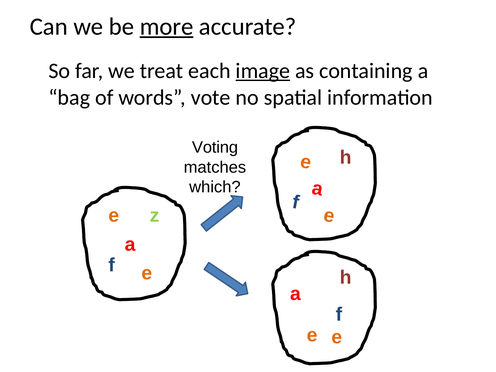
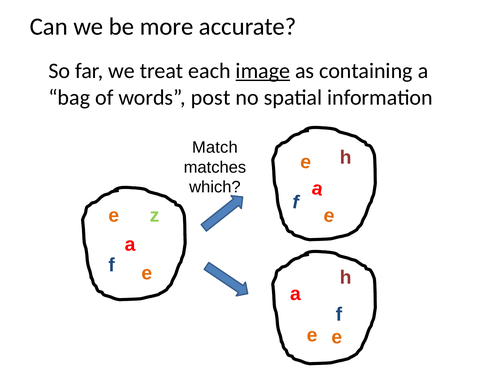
more underline: present -> none (167, 27)
vote: vote -> post (211, 97)
Voting: Voting -> Match (215, 147)
